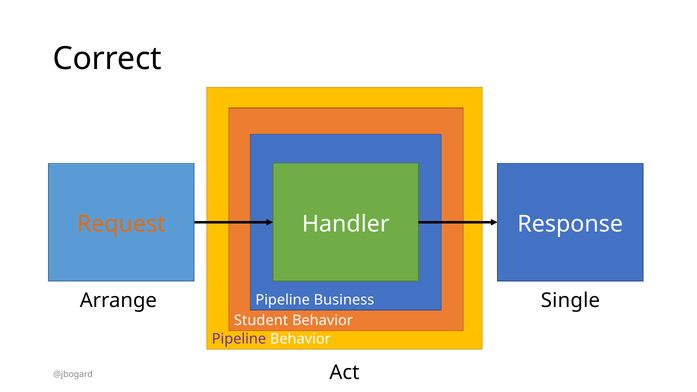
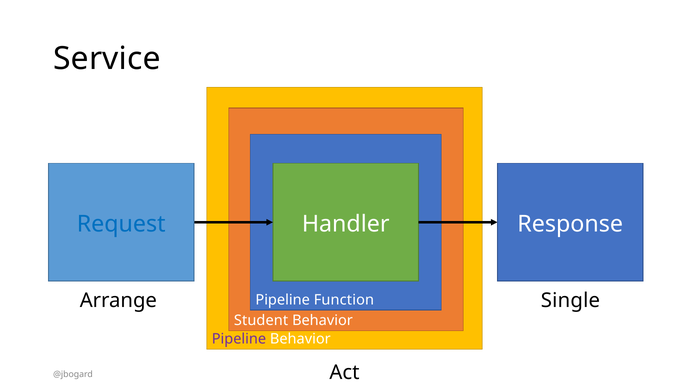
Correct: Correct -> Service (107, 59)
Request colour: orange -> blue (121, 224)
Business: Business -> Function (344, 300)
